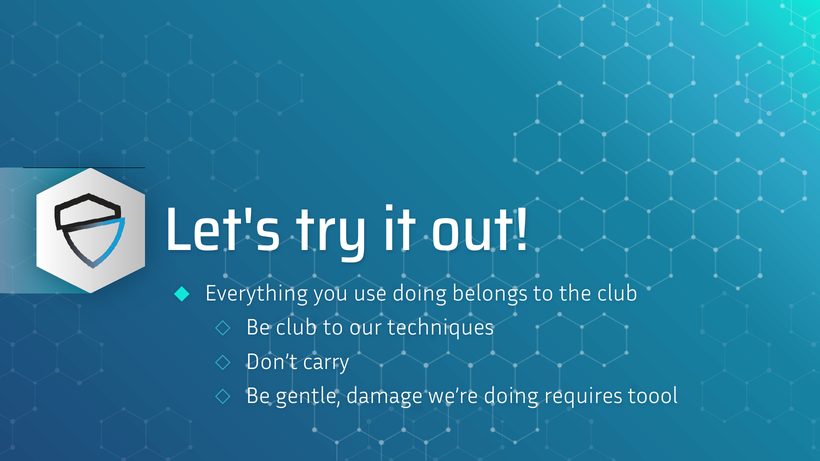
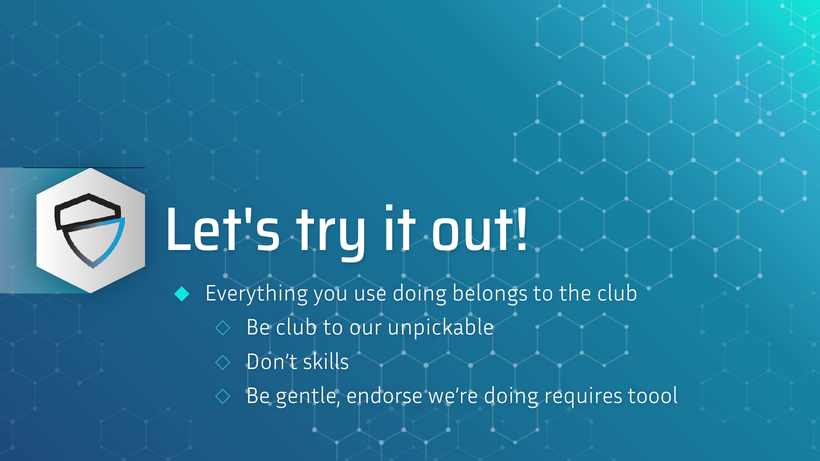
techniques: techniques -> unpickable (441, 328)
carry: carry -> skills (326, 362)
damage: damage -> endorse (384, 396)
